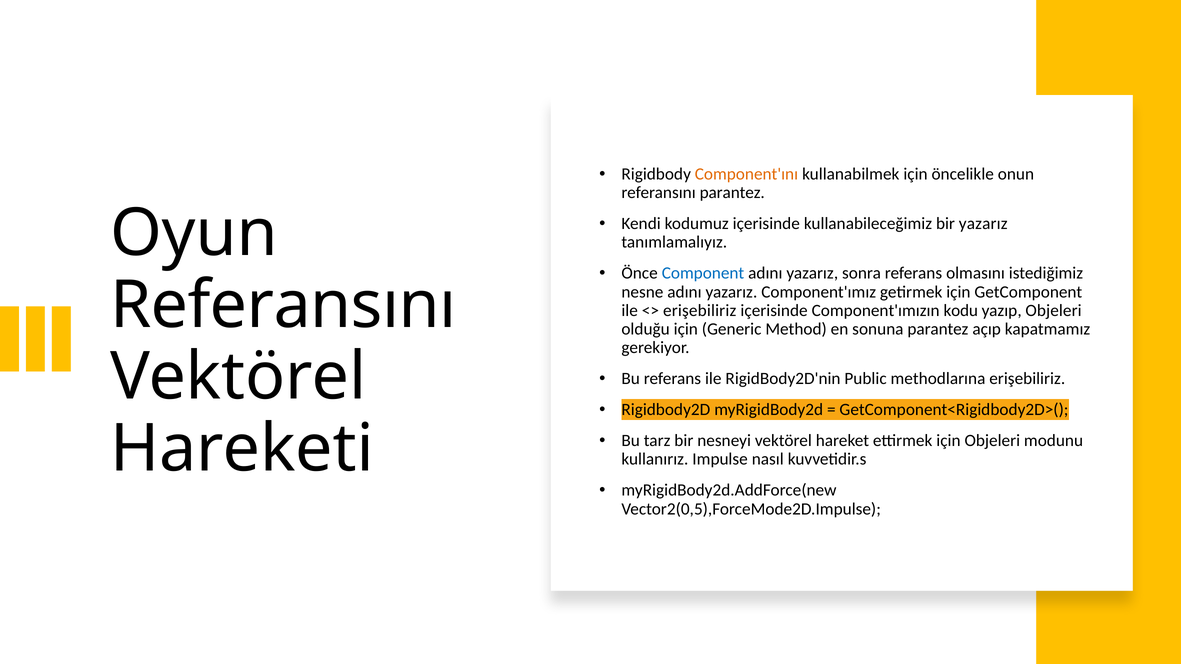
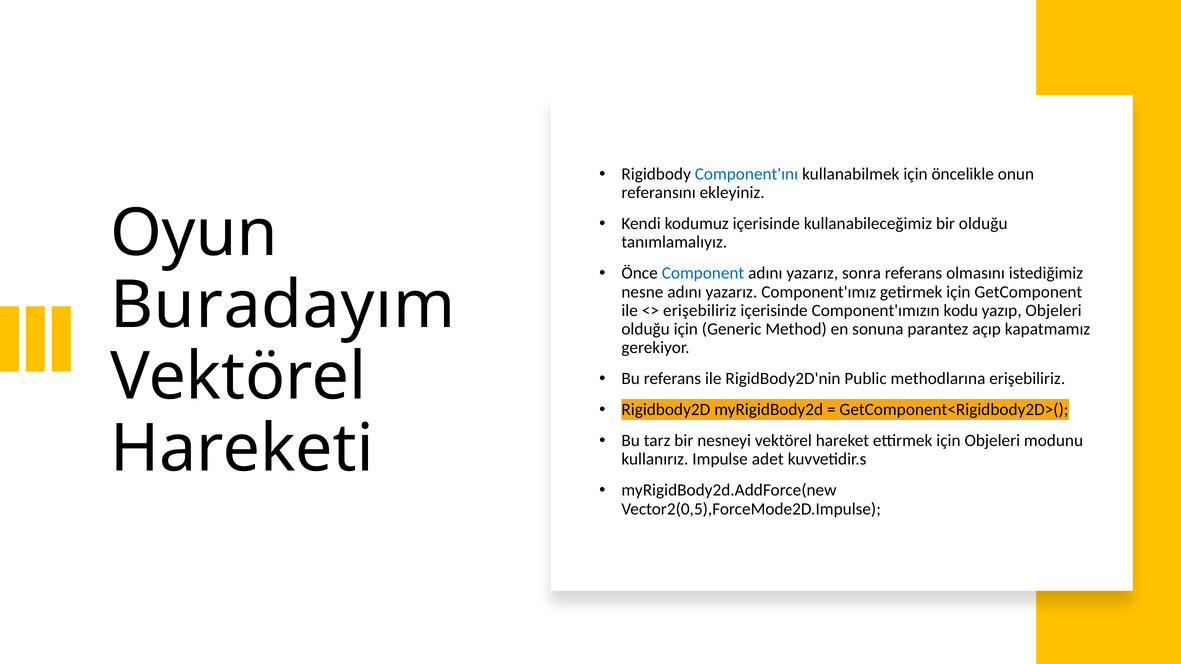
Component'ını colour: orange -> blue (746, 174)
referansını parantez: parantez -> ekleyiniz (732, 193)
bir yazarız: yazarız -> olduğu (983, 224)
Referansını: Referansını -> Buradayım (283, 305)
nasıl: nasıl -> adet (768, 460)
